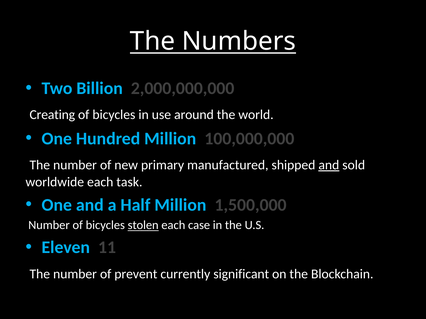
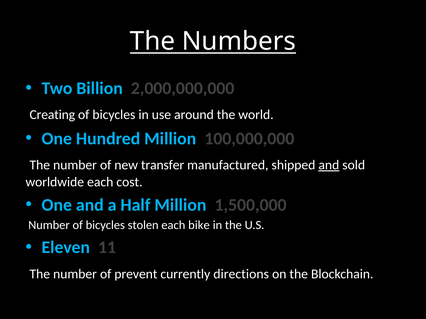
primary: primary -> transfer (163, 165)
task: task -> cost (129, 182)
stolen underline: present -> none (143, 226)
case: case -> bike (199, 226)
significant: significant -> directions (241, 274)
